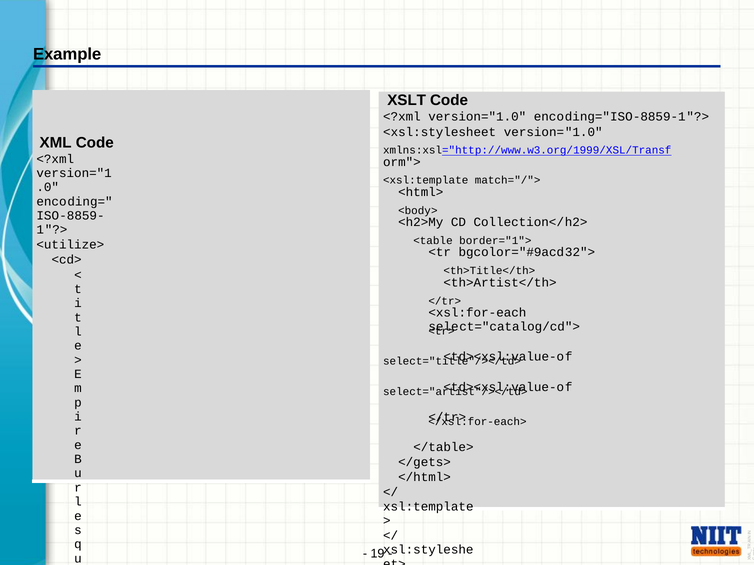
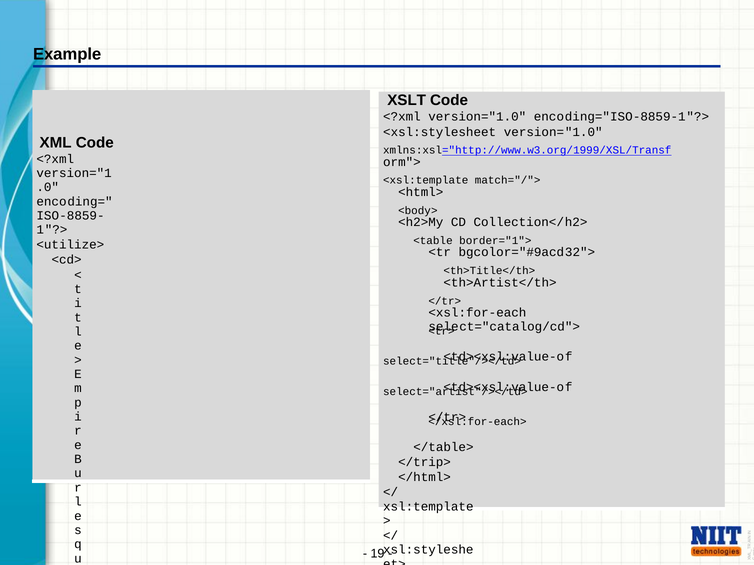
</gets>: </gets> -> </trip> (425, 463)
